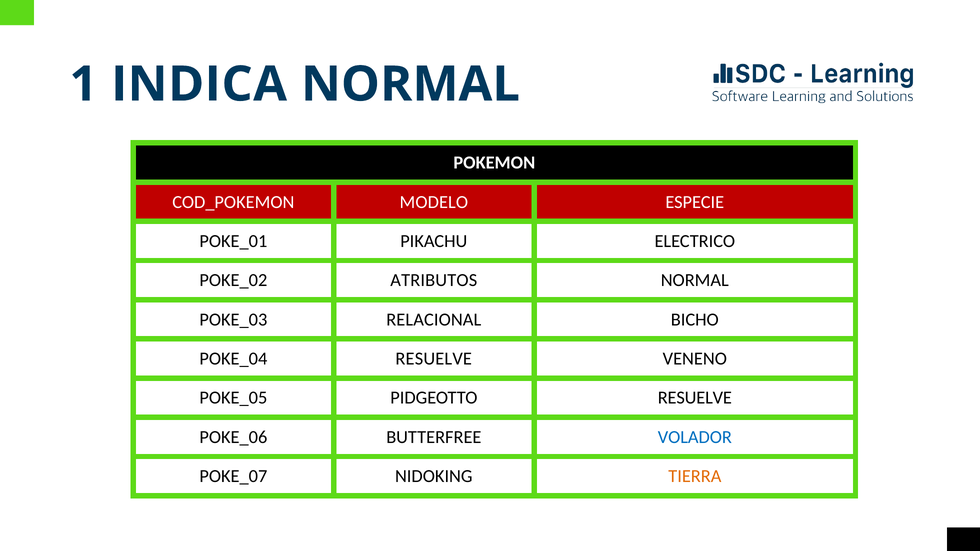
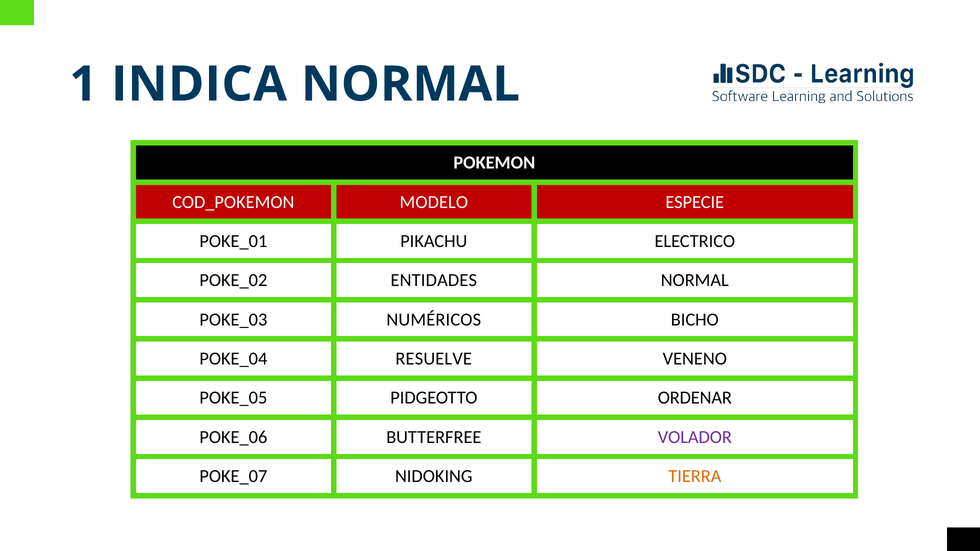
ATRIBUTOS: ATRIBUTOS -> ENTIDADES (434, 280)
RELACIONAL: RELACIONAL -> NUMÉRICOS (434, 320)
PIDGEOTTO RESUELVE: RESUELVE -> ORDENAR (695, 398)
VOLADOR colour: blue -> purple (695, 437)
